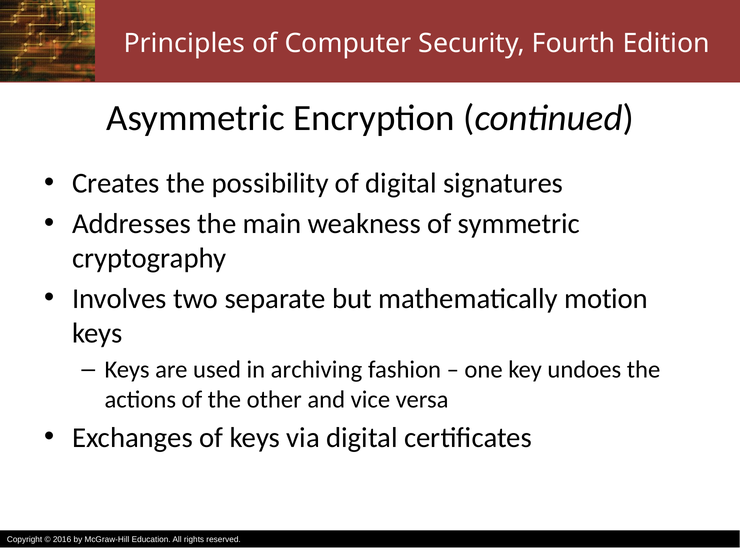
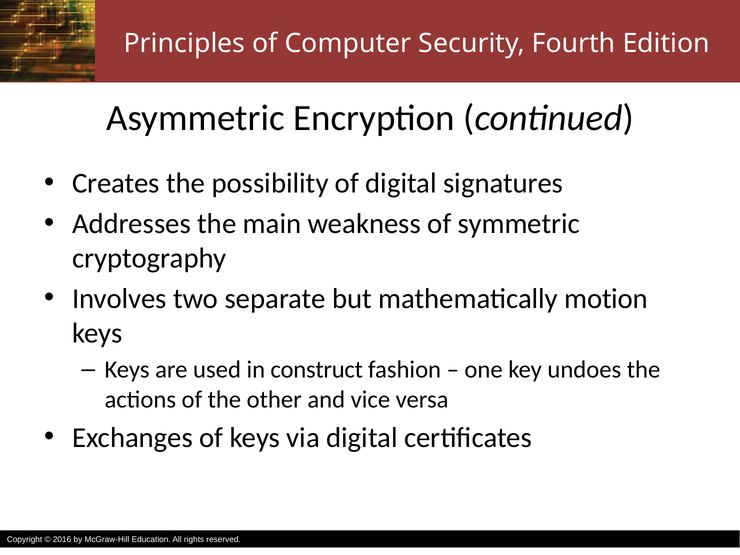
archiving: archiving -> construct (317, 370)
